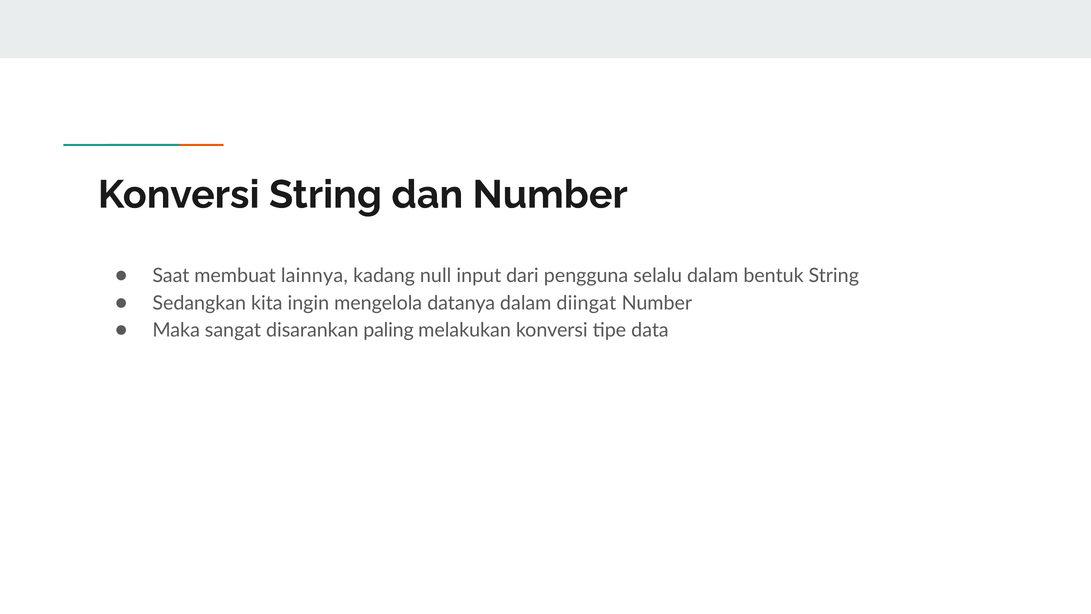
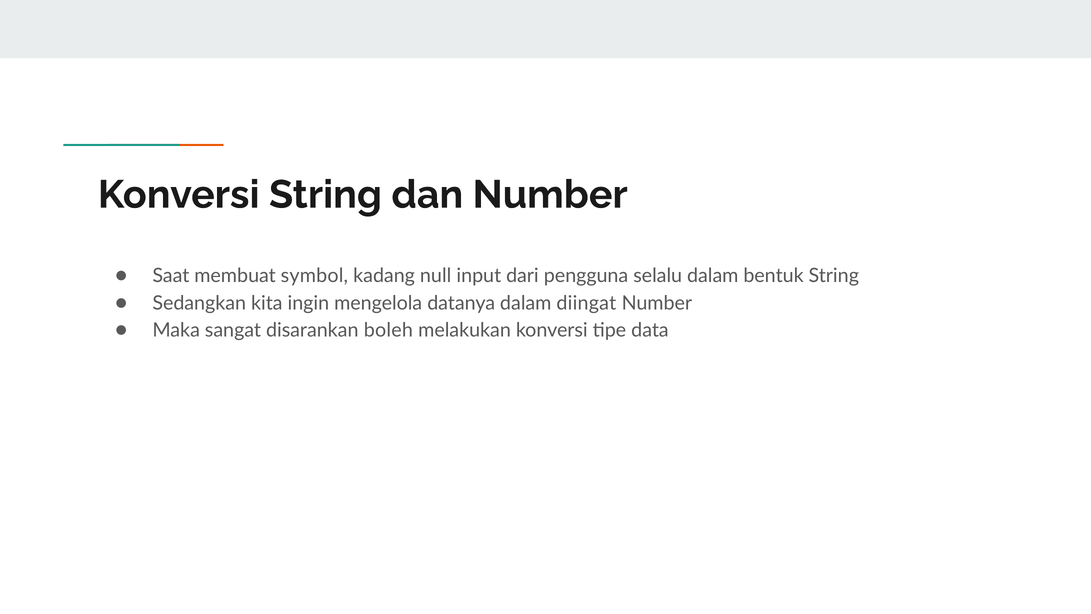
lainnya: lainnya -> symbol (314, 276)
paling: paling -> boleh (388, 330)
